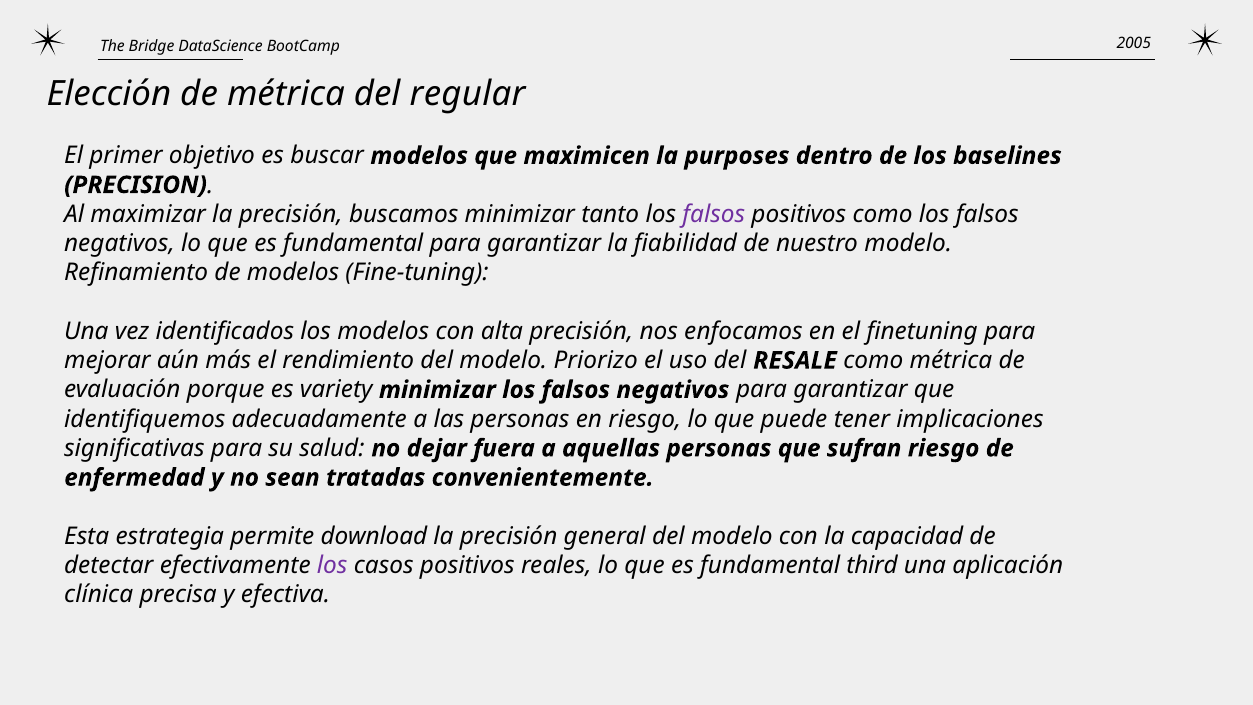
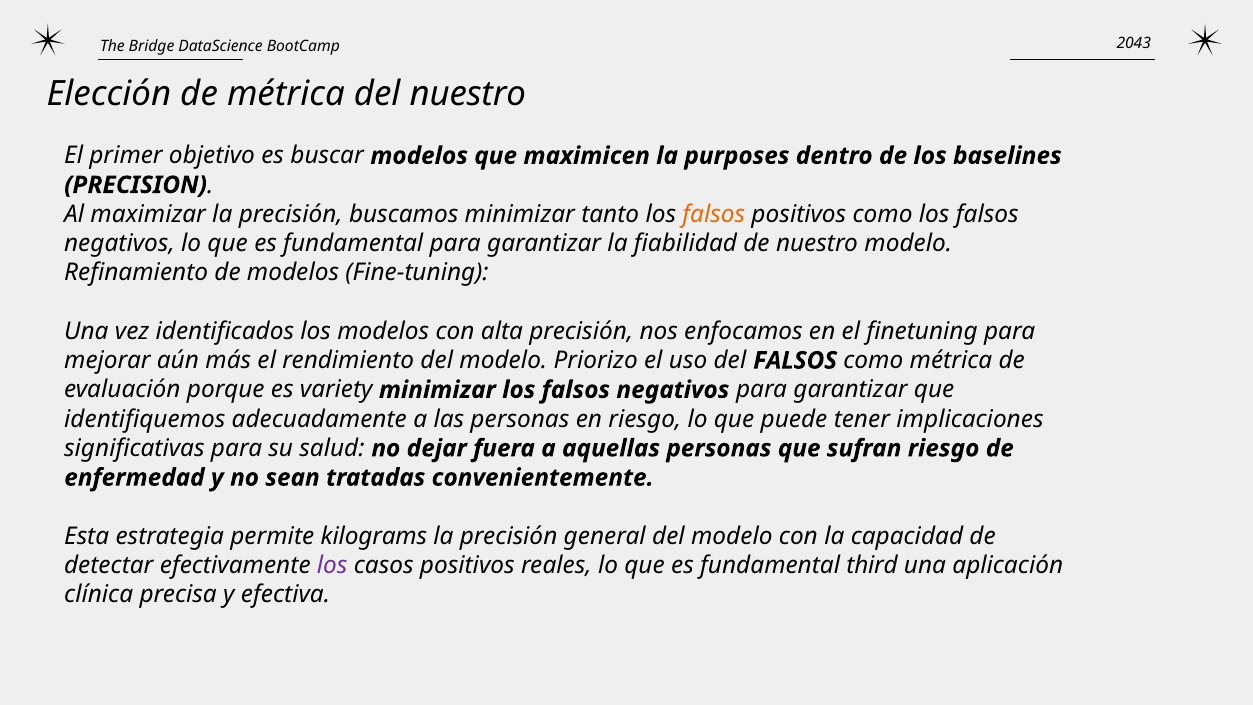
2005: 2005 -> 2043 (1134, 44)
del regular: regular -> nuestro (468, 94)
falsos colour: purple -> orange (714, 214)
del RESALE: RESALE -> FALSOS (795, 361)
download: download -> kilograms (374, 536)
